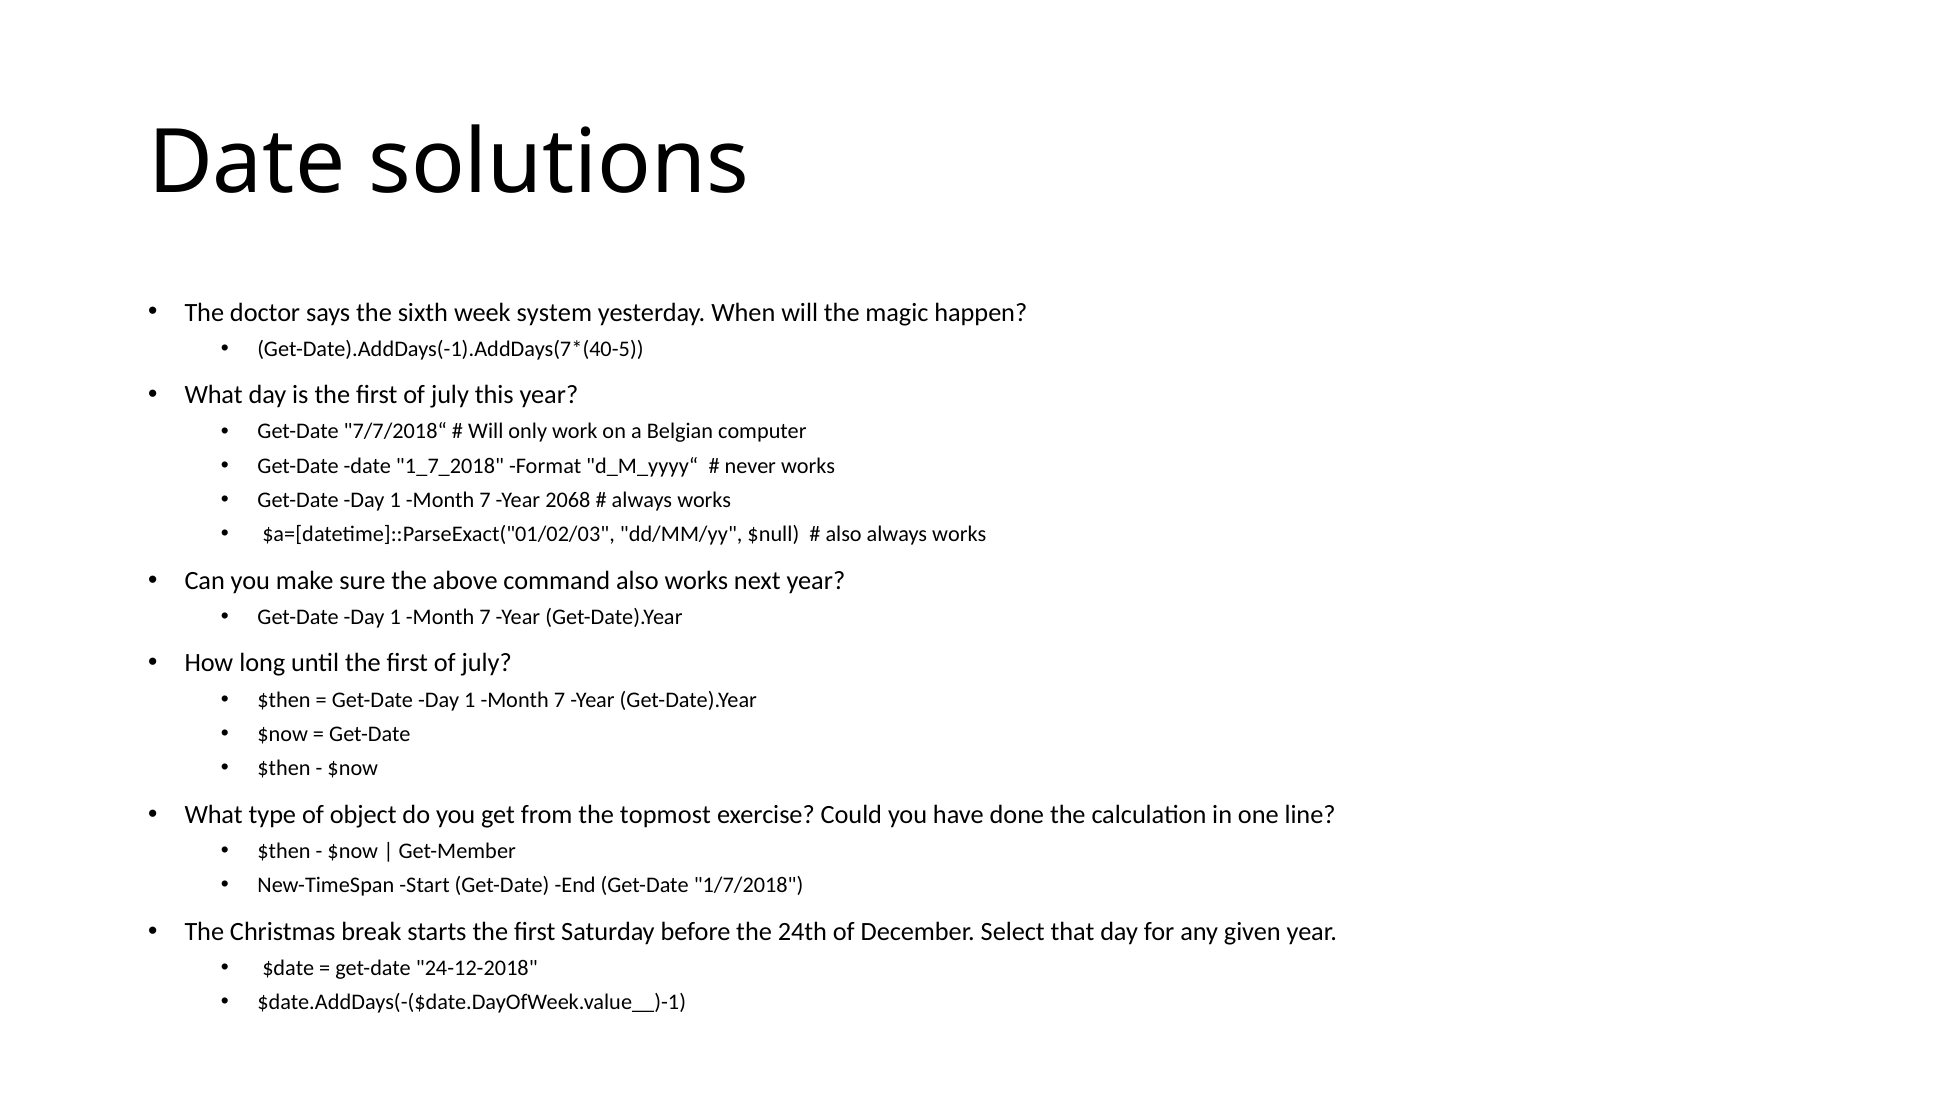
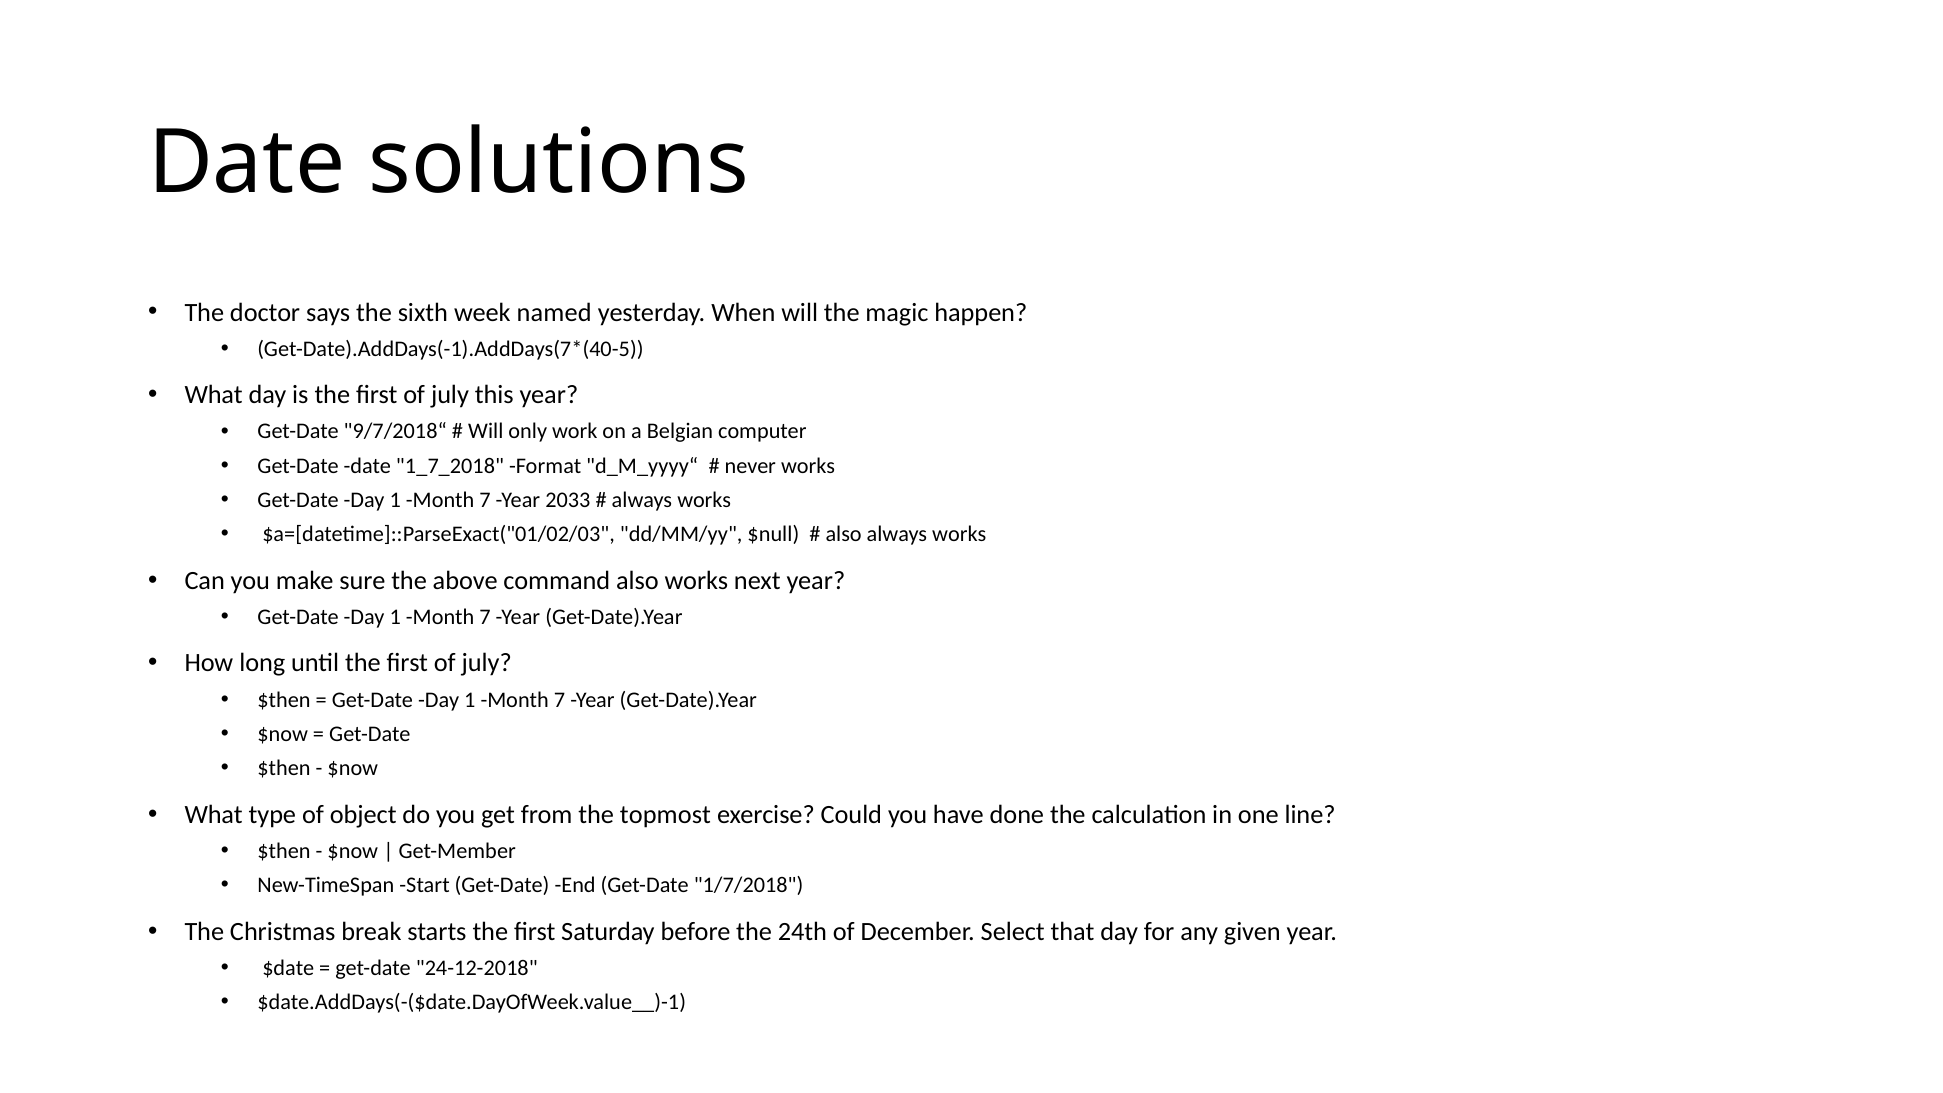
system: system -> named (554, 312)
7/7/2018“: 7/7/2018“ -> 9/7/2018“ (395, 432)
2068: 2068 -> 2033 (568, 500)
